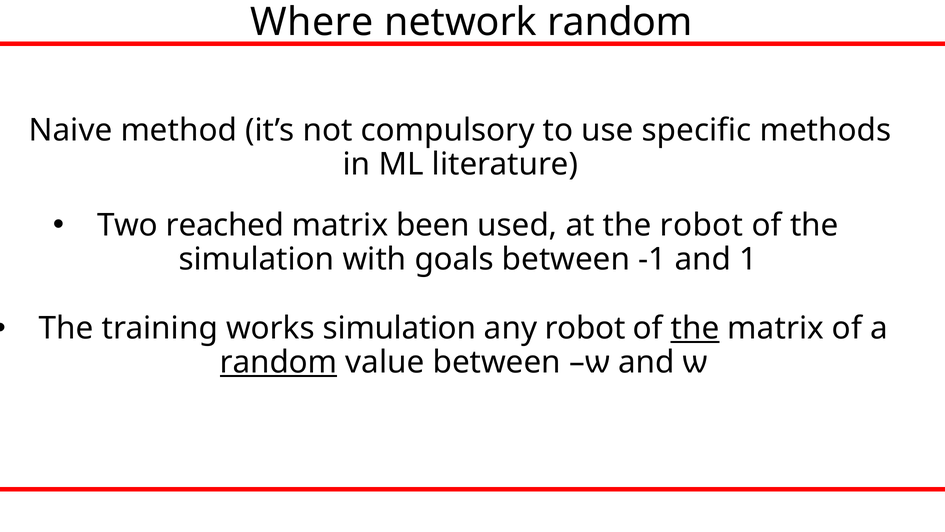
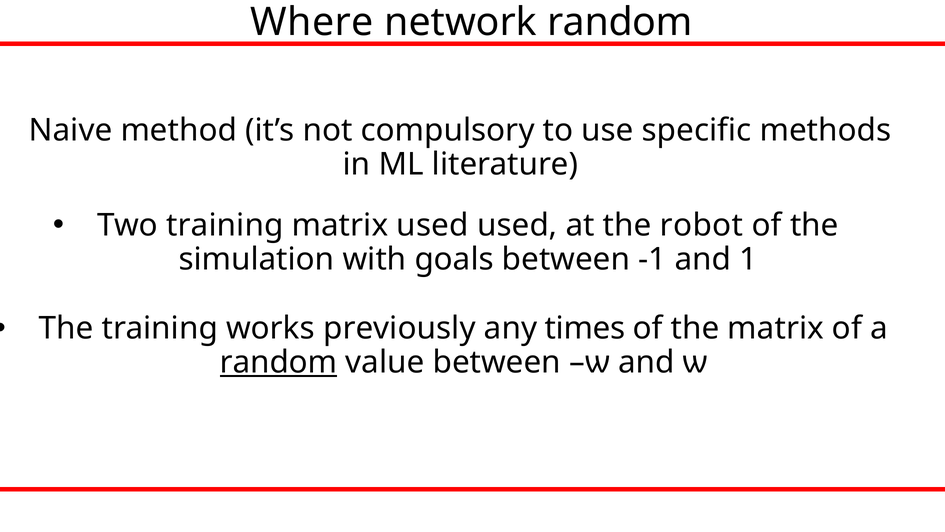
Two reached: reached -> training (225, 225)
matrix been: been -> used (433, 225)
works simulation: simulation -> previously (399, 328)
any robot: robot -> times (585, 328)
the underline: present -> none (695, 328)
